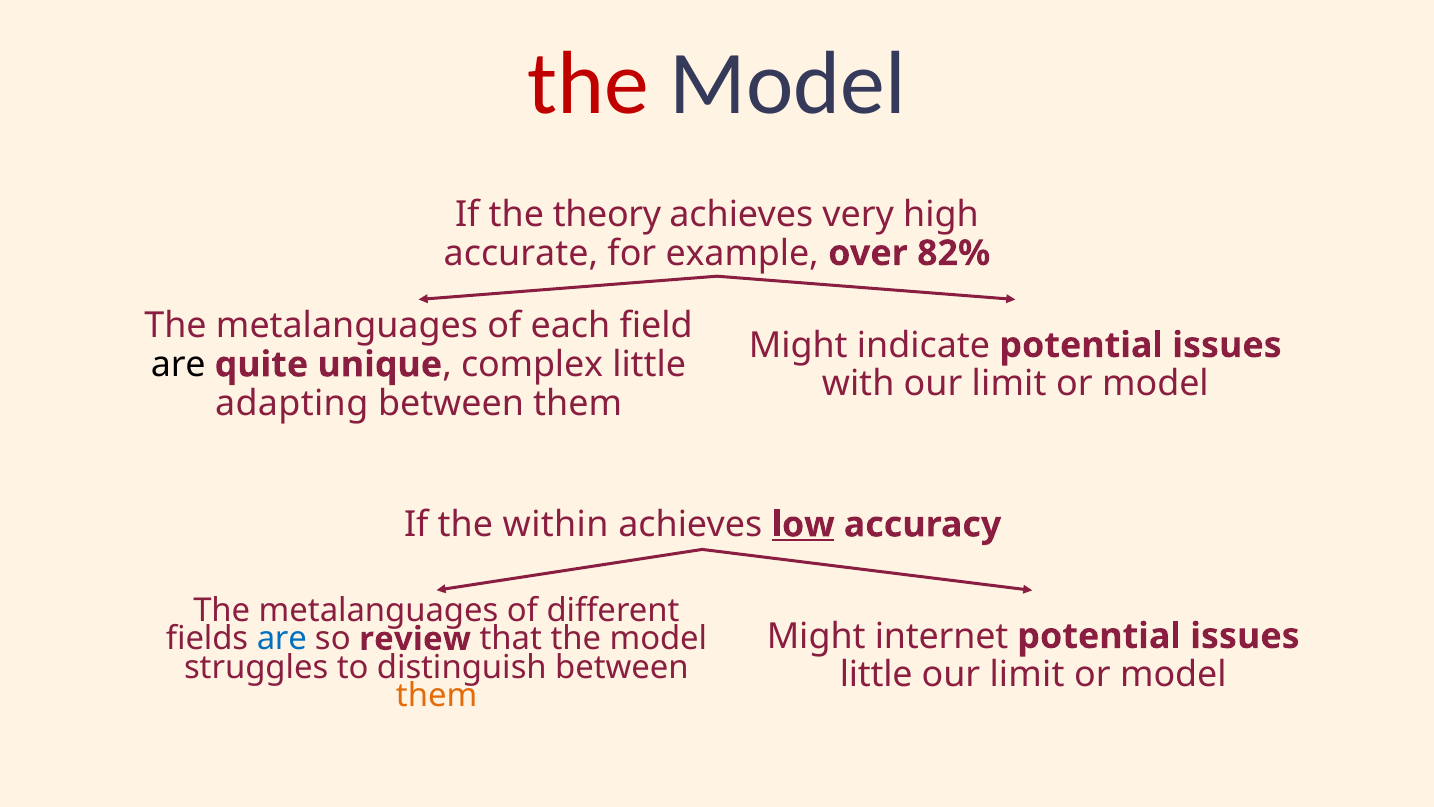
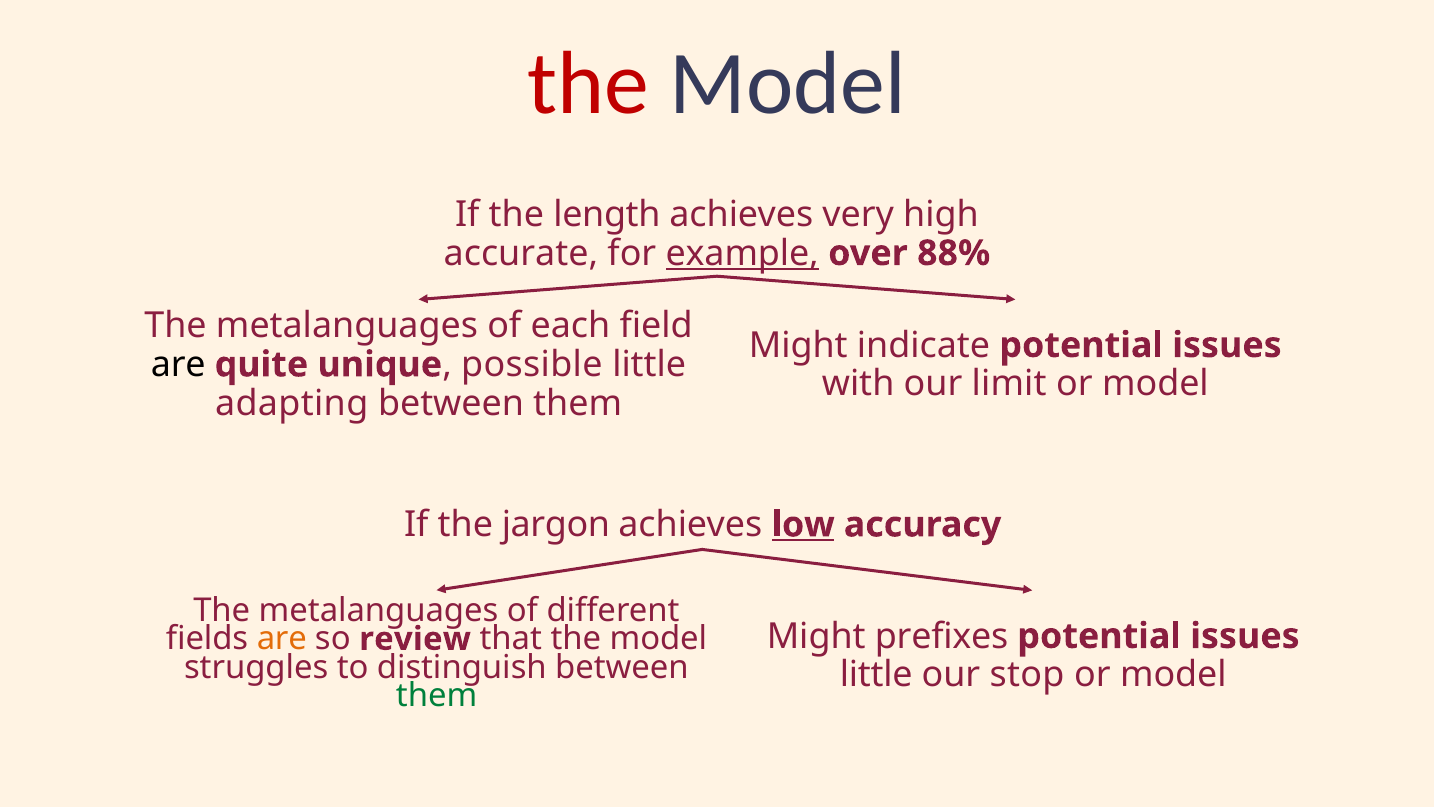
theory: theory -> length (607, 214)
example underline: none -> present (742, 253)
82%: 82% -> 88% (954, 253)
complex: complex -> possible (532, 364)
within: within -> jargon (556, 524)
internet: internet -> prefixes (942, 636)
are colour: blue -> orange (282, 639)
limit: limit -> stop (1027, 675)
them colour: orange -> green (437, 695)
